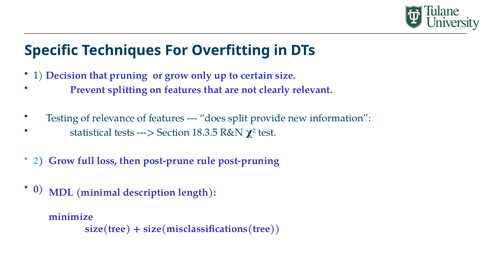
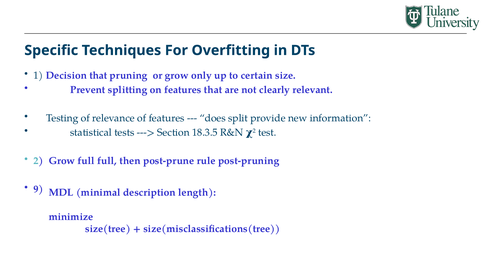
full loss: loss -> full (107, 161)
0: 0 -> 9 (39, 189)
